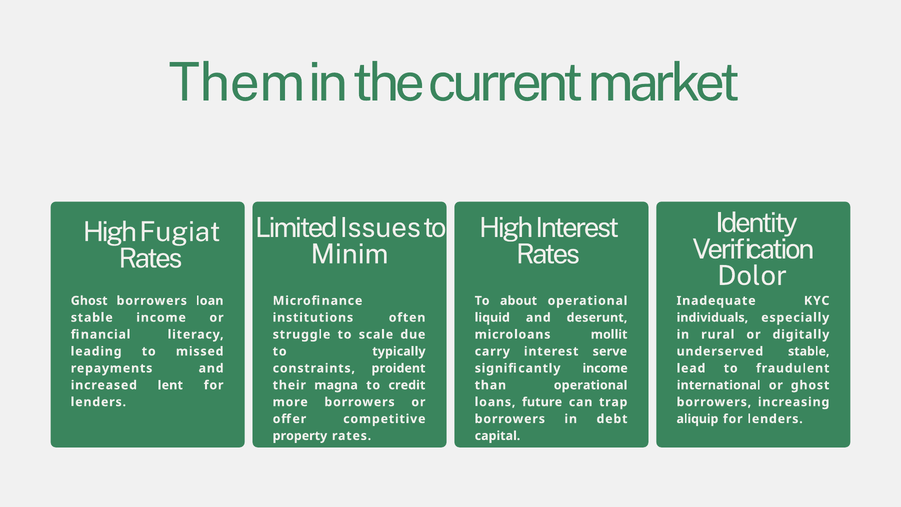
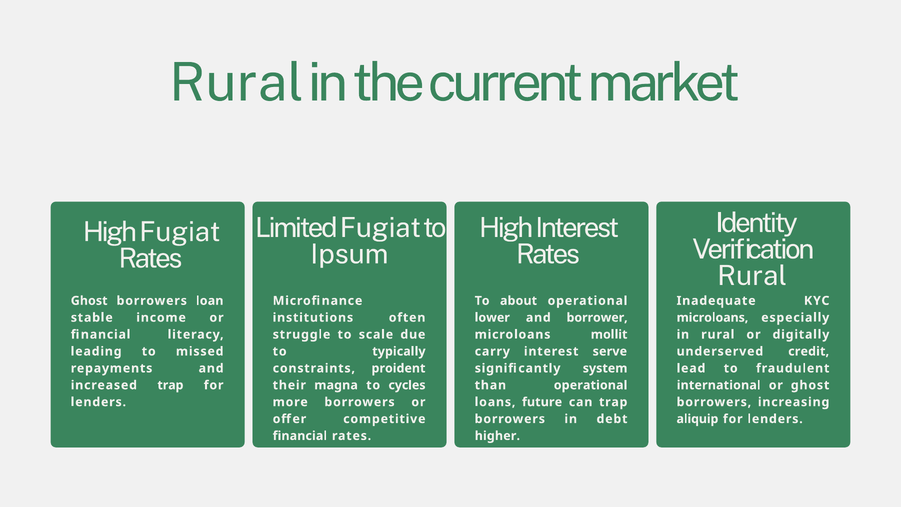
Them: Them -> Rural (236, 83)
Limited Issues: Issues -> Fugiat (380, 228)
Minim: Minim -> Ipsum (350, 254)
Dolor: Dolor -> Rural (752, 276)
liquid: liquid -> lower (492, 317)
deserunt: deserunt -> borrower (597, 317)
individuals: individuals -> microloans (712, 317)
underserved stable: stable -> credit (809, 351)
significantly income: income -> system (605, 368)
increased lent: lent -> trap (170, 385)
credit: credit -> cycles (407, 385)
property: property -> financial (300, 436)
capital: capital -> higher (497, 436)
